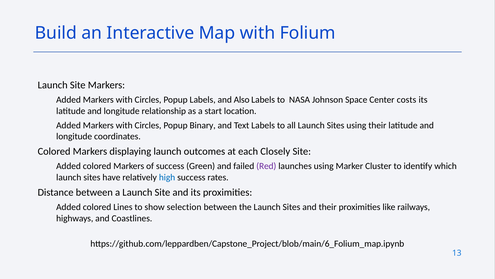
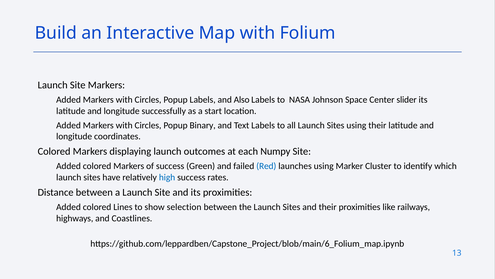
costs: costs -> slider (407, 100)
relationship: relationship -> successfully (164, 111)
Closely: Closely -> Numpy (275, 151)
Red colour: purple -> blue (266, 166)
